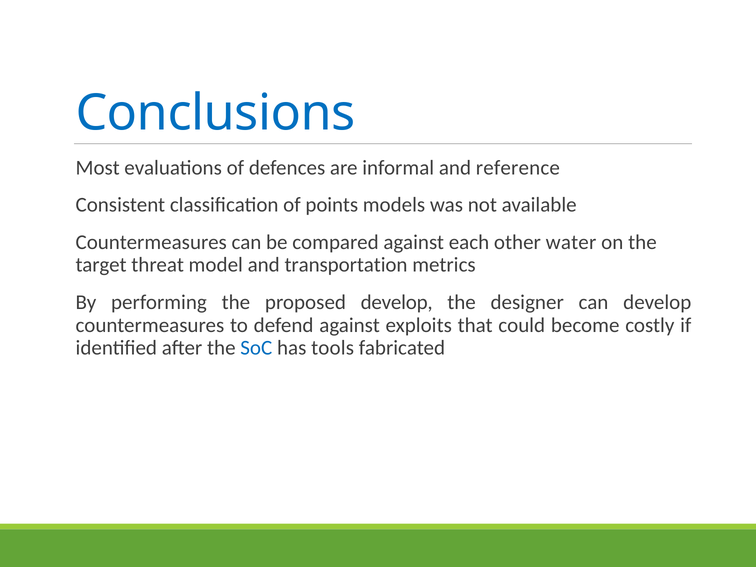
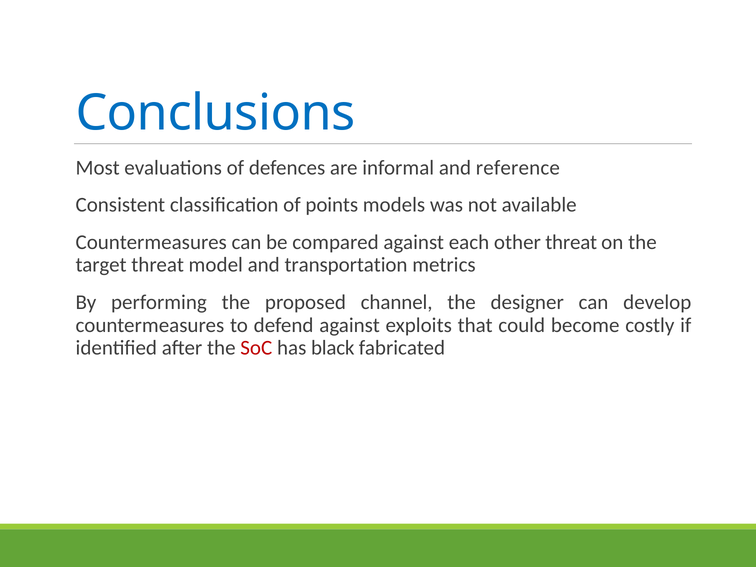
other water: water -> threat (571, 242)
proposed develop: develop -> channel (397, 302)
SoC colour: blue -> red (256, 348)
tools: tools -> black (333, 348)
